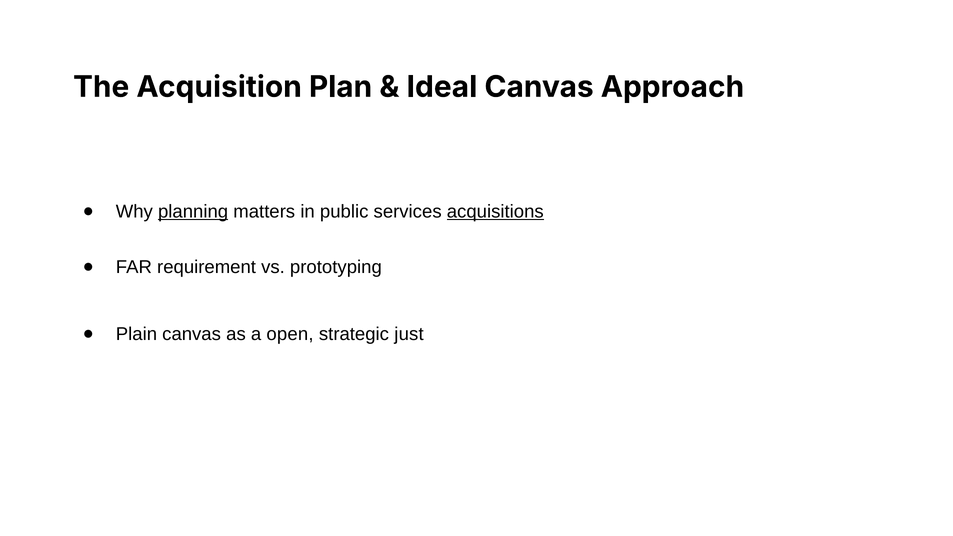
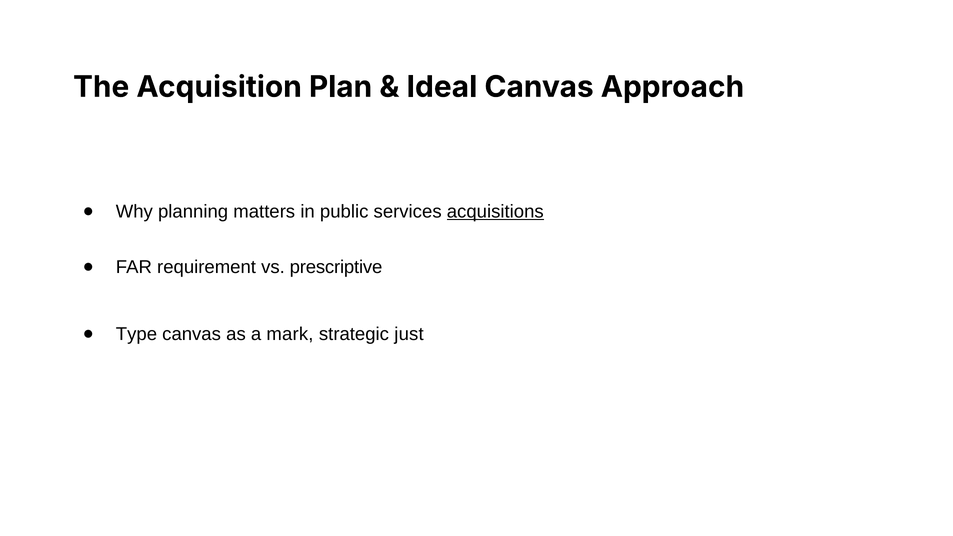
planning underline: present -> none (193, 212)
prototyping: prototyping -> prescriptive (336, 267)
Plain: Plain -> Type (136, 334)
open: open -> mark (290, 334)
